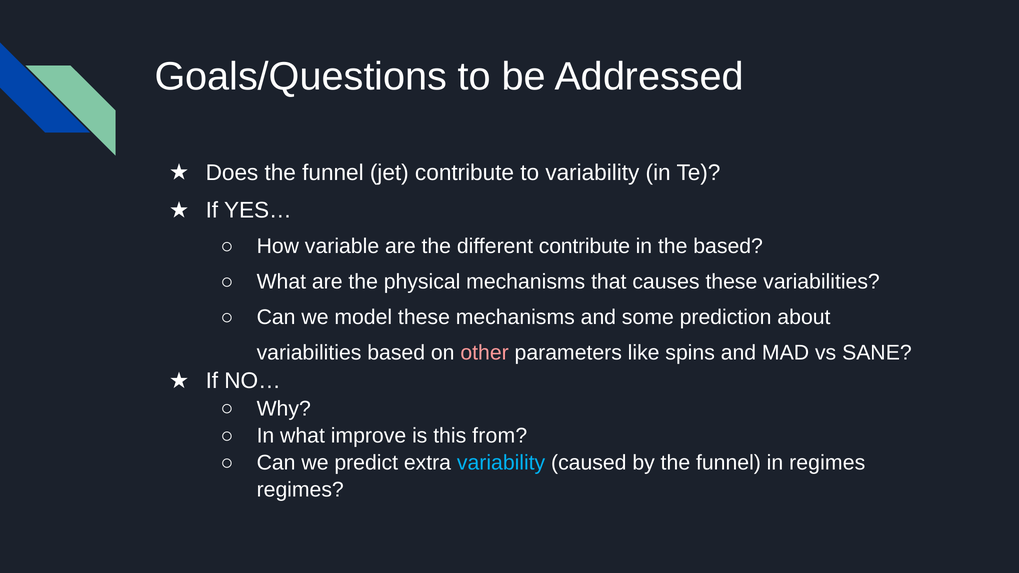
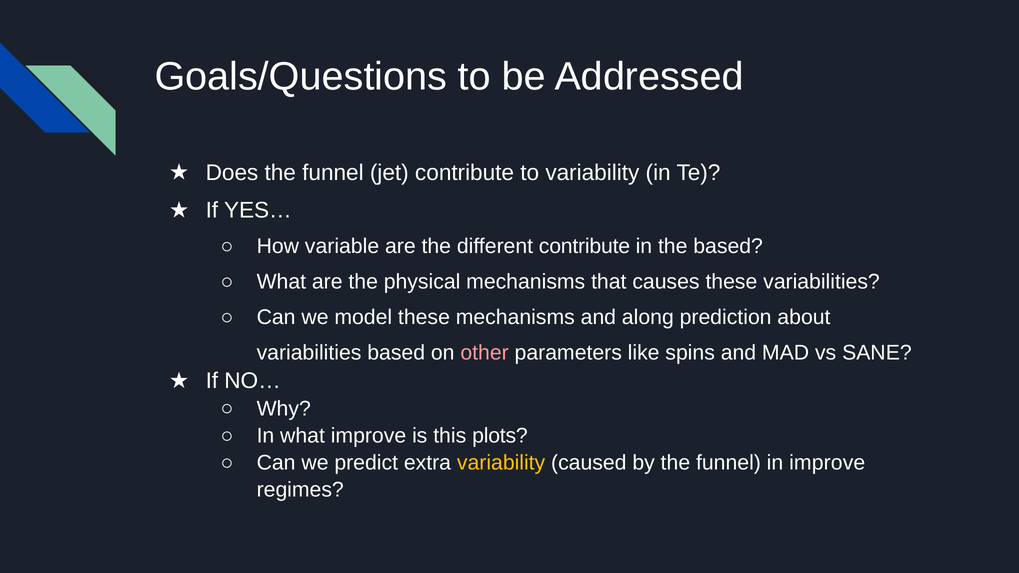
some: some -> along (648, 317)
from: from -> plots (500, 436)
variability colour: light blue -> yellow (501, 463)
in regimes: regimes -> improve (827, 463)
